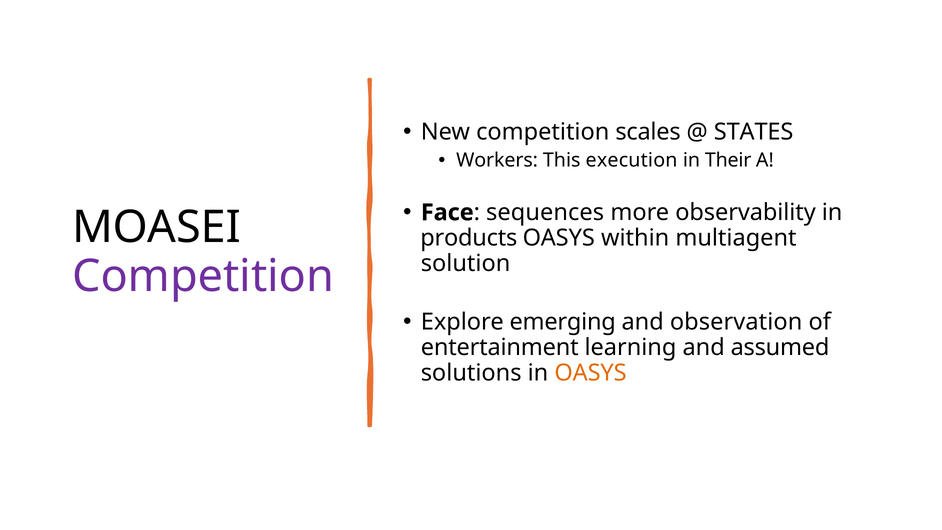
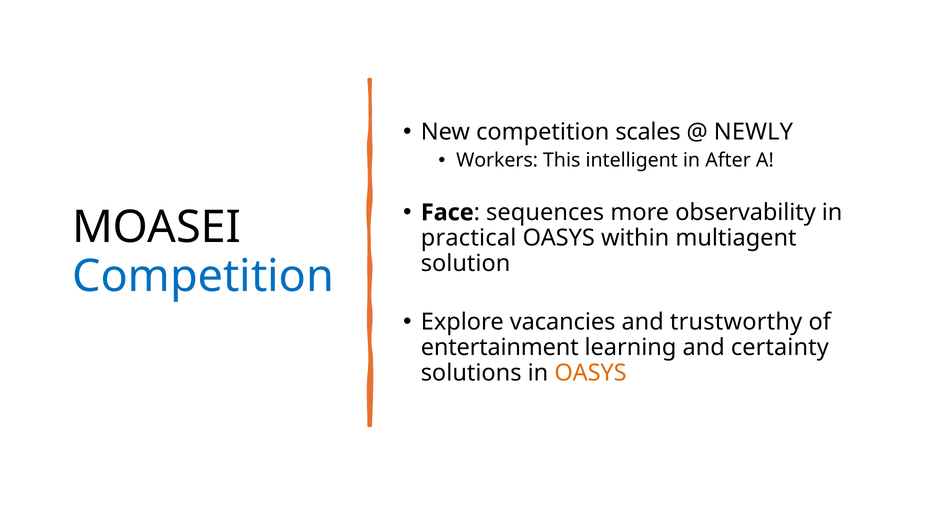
STATES: STATES -> NEWLY (753, 132)
execution: execution -> intelligent (632, 160)
Their: Their -> After (728, 160)
products: products -> practical (469, 238)
Competition colour: purple -> blue (203, 276)
emerging: emerging -> vacancies (563, 322)
observation: observation -> trustworthy (736, 322)
assumed: assumed -> certainty (780, 347)
